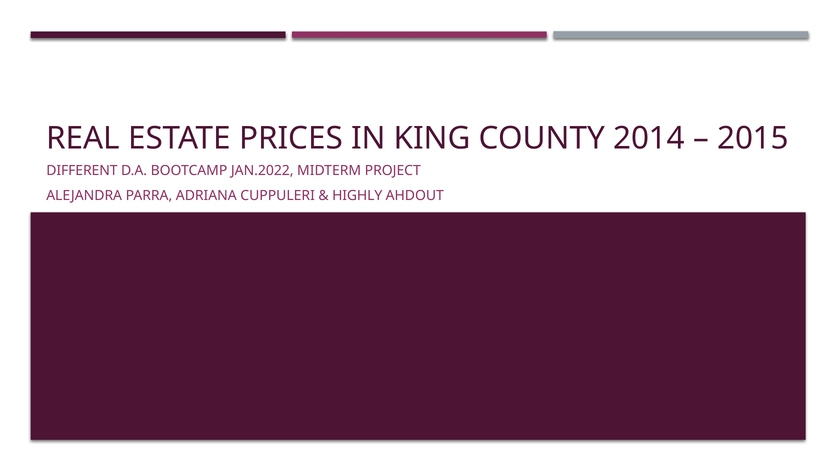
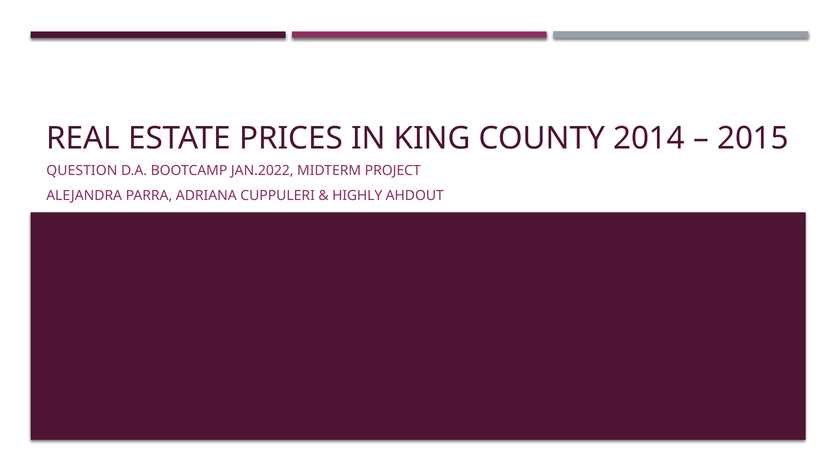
DIFFERENT: DIFFERENT -> QUESTION (82, 171)
